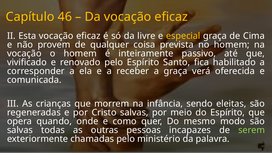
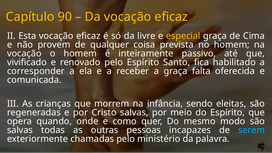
46: 46 -> 90 (65, 17)
verá: verá -> falta (201, 71)
serem colour: light green -> light blue (252, 130)
